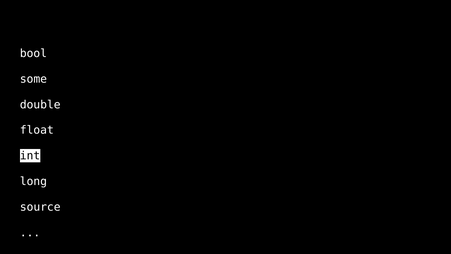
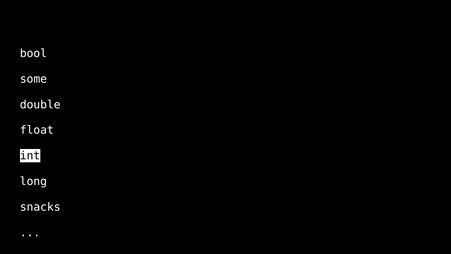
source: source -> snacks (40, 207)
